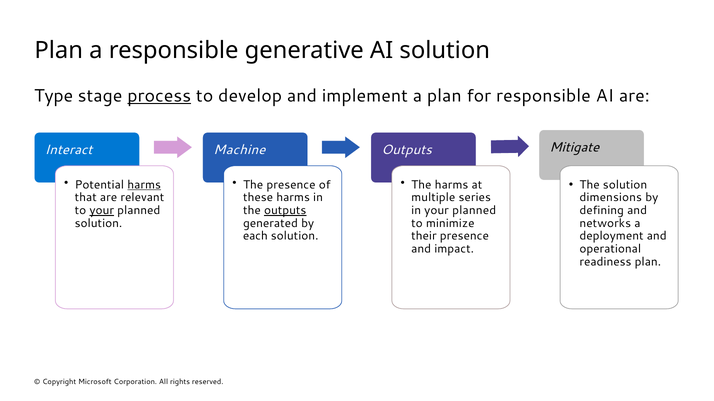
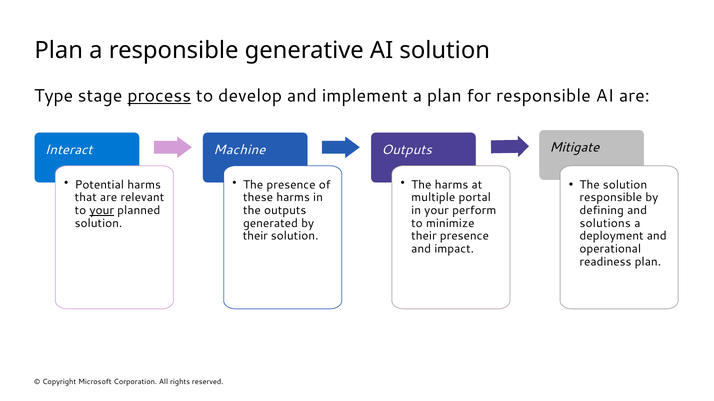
harms underline: present -> none (144, 185)
series: series -> portal (475, 198)
dimensions: dimensions -> responsible (611, 198)
outputs underline: present -> none (285, 211)
in your planned: planned -> perform (474, 211)
networks: networks -> solutions (605, 223)
each: each -> their (255, 236)
